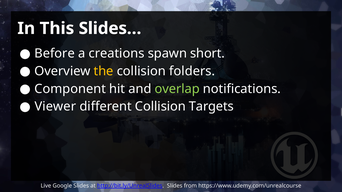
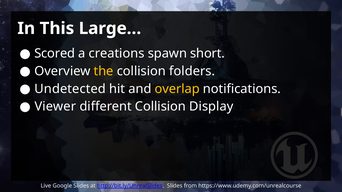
Slides…: Slides… -> Large… (110, 28)
Before: Before -> Scored (55, 54)
Component: Component -> Undetected (70, 89)
overlap colour: light green -> yellow (177, 89)
Targets: Targets -> Display (211, 107)
